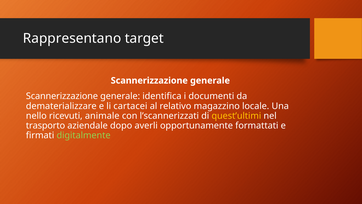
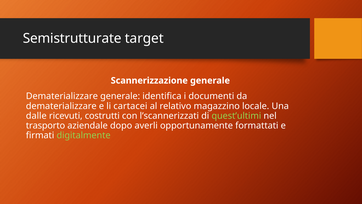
Rappresentano: Rappresentano -> Semistrutturate (72, 38)
Scannerizzazione: Scannerizzazione -> Dematerializzare (62, 96)
nello: nello -> dalle (36, 116)
animale: animale -> costrutti (102, 116)
quest’ultimi colour: yellow -> light green (236, 116)
